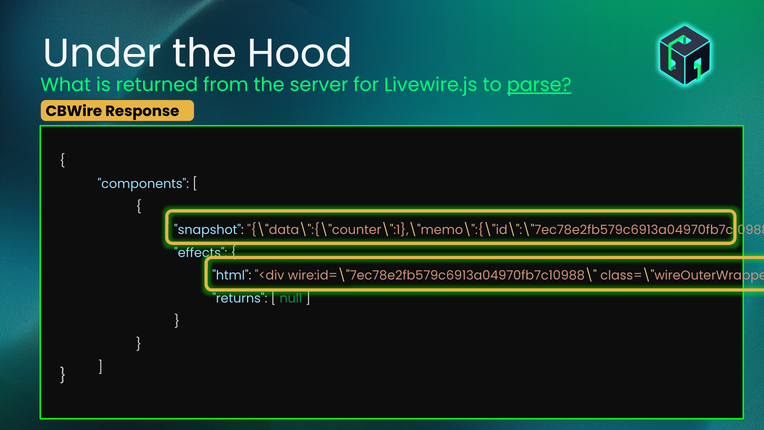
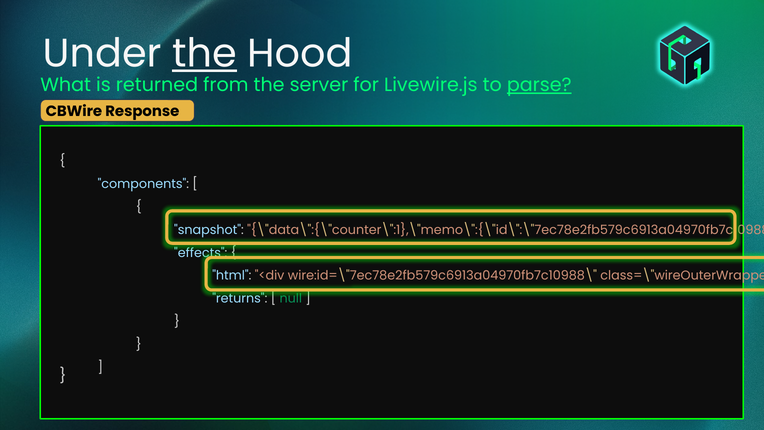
the underline: none -> present (205, 54)
